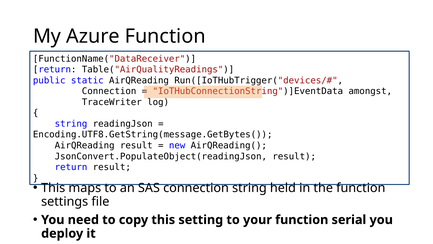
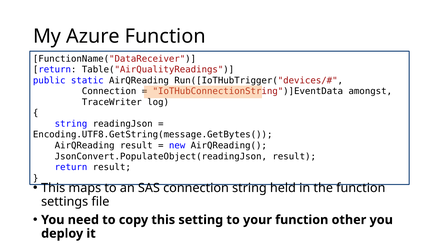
serial: serial -> other (349, 219)
